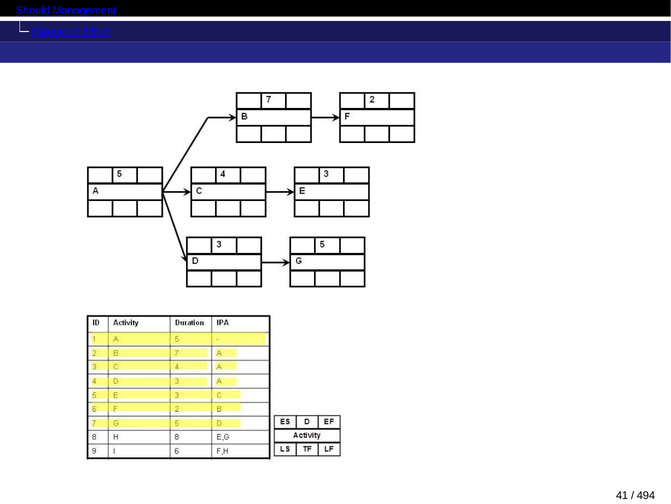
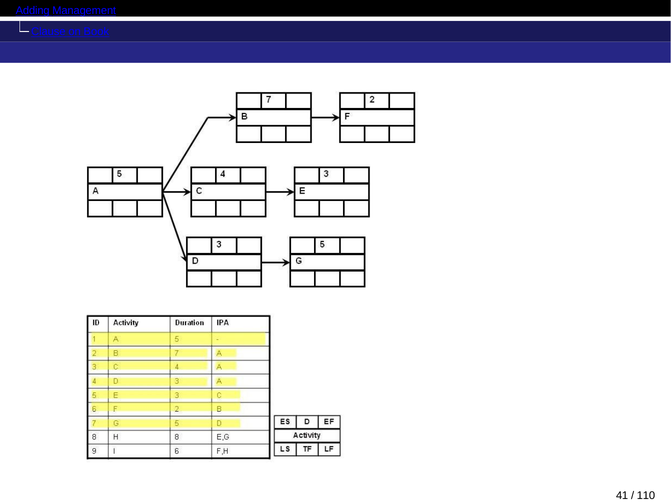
Should: Should -> Adding (33, 11)
Effort: Effort -> Book (96, 32)
494: 494 -> 110 (646, 495)
